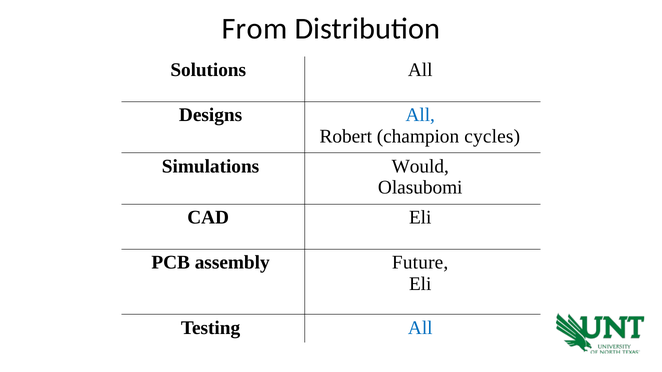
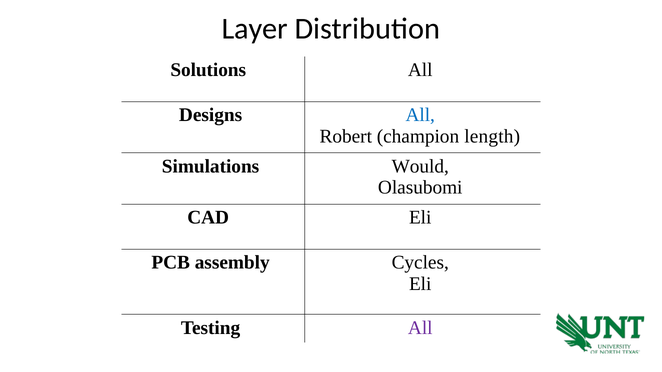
From: From -> Layer (255, 29)
cycles: cycles -> length (492, 136)
Future: Future -> Cycles (420, 263)
All colour: blue -> purple (420, 328)
